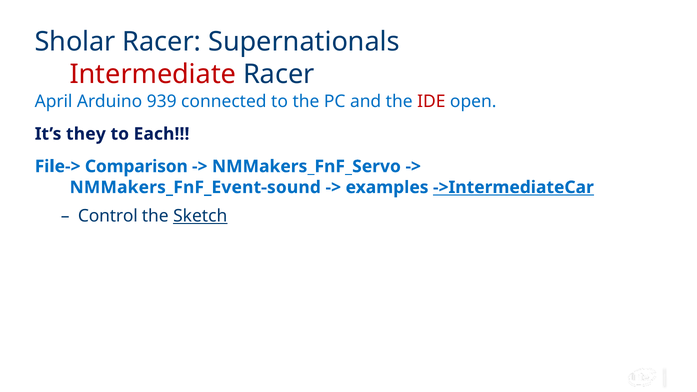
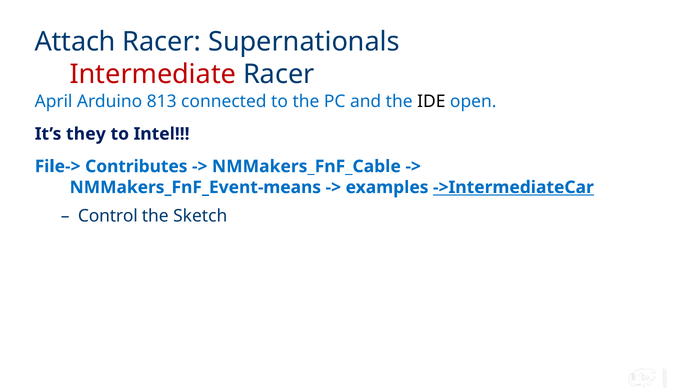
Sholar: Sholar -> Attach (75, 42)
939: 939 -> 813 (162, 101)
IDE colour: red -> black (431, 101)
Each: Each -> Intel (162, 134)
Comparison: Comparison -> Contributes (136, 166)
NMMakers_FnF_Servo: NMMakers_FnF_Servo -> NMMakers_FnF_Cable (306, 166)
NMMakers_FnF_Event-sound: NMMakers_FnF_Event-sound -> NMMakers_FnF_Event-means (195, 187)
Sketch underline: present -> none (200, 216)
